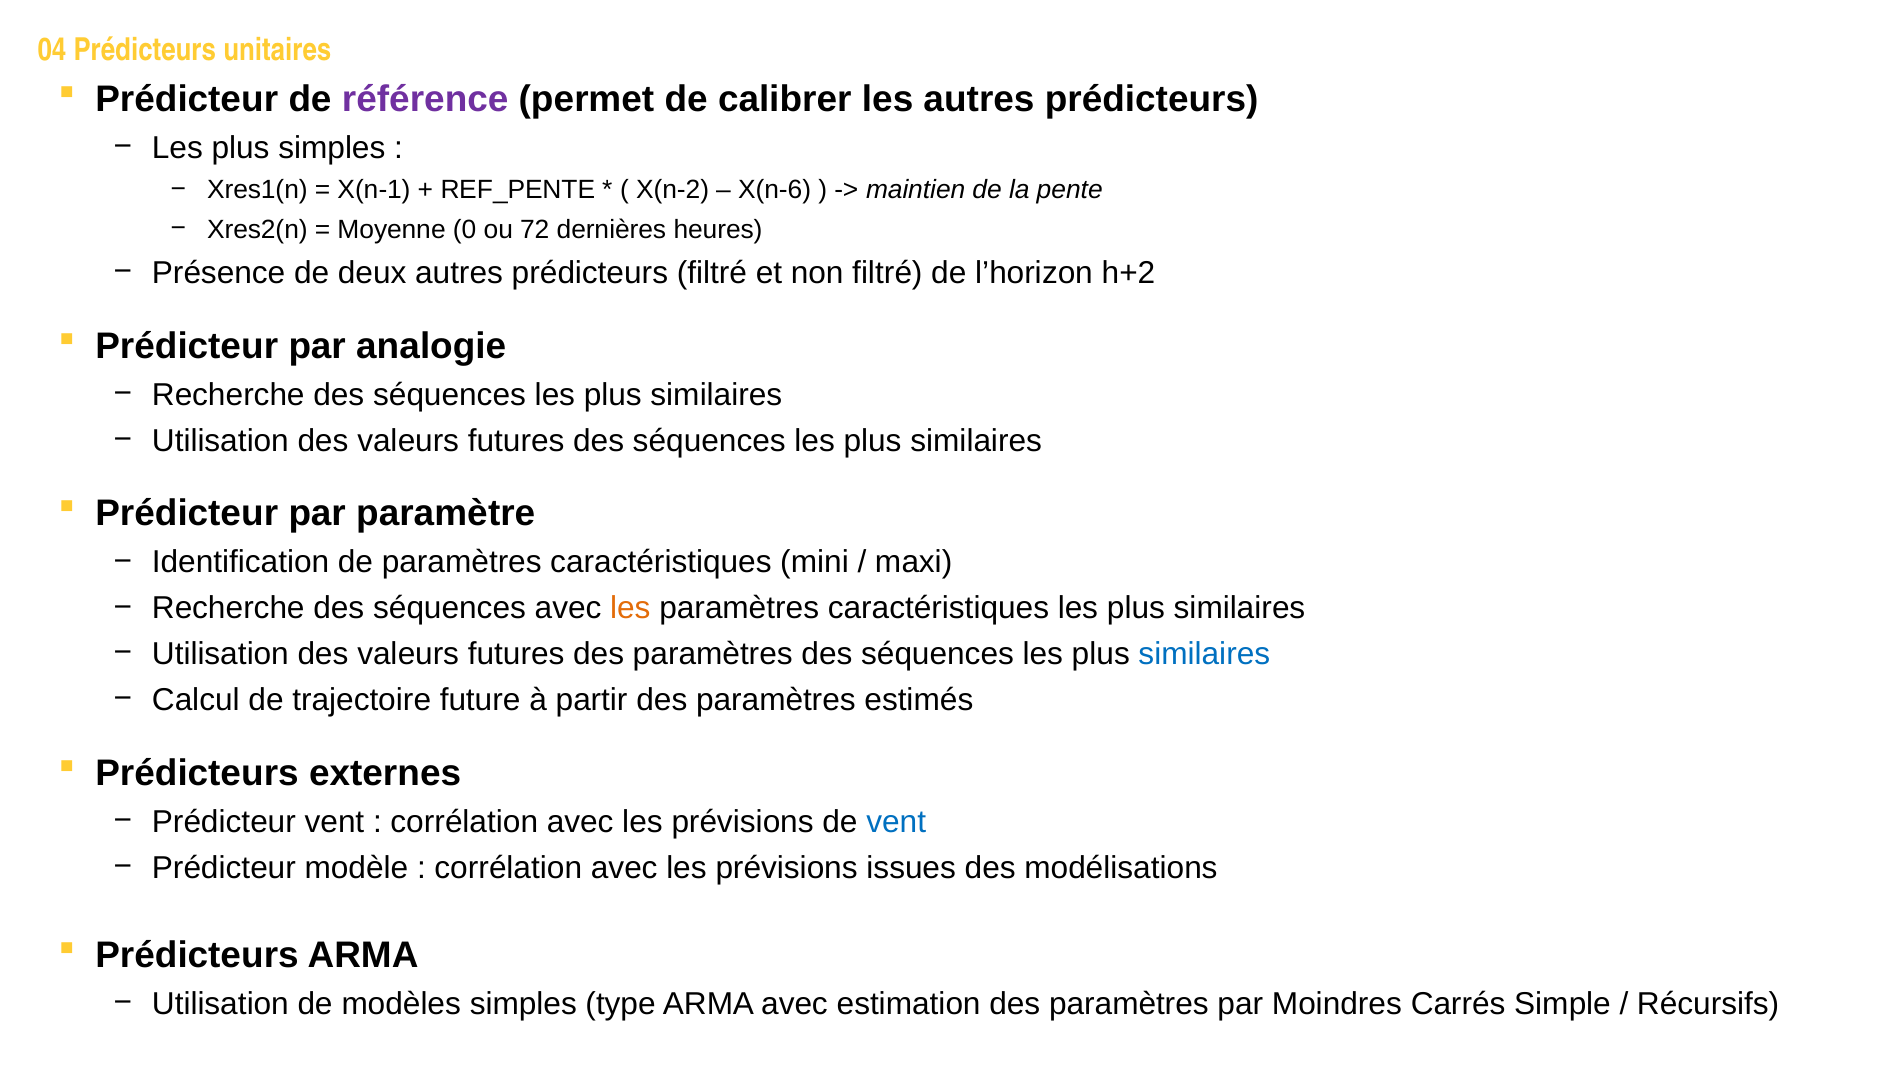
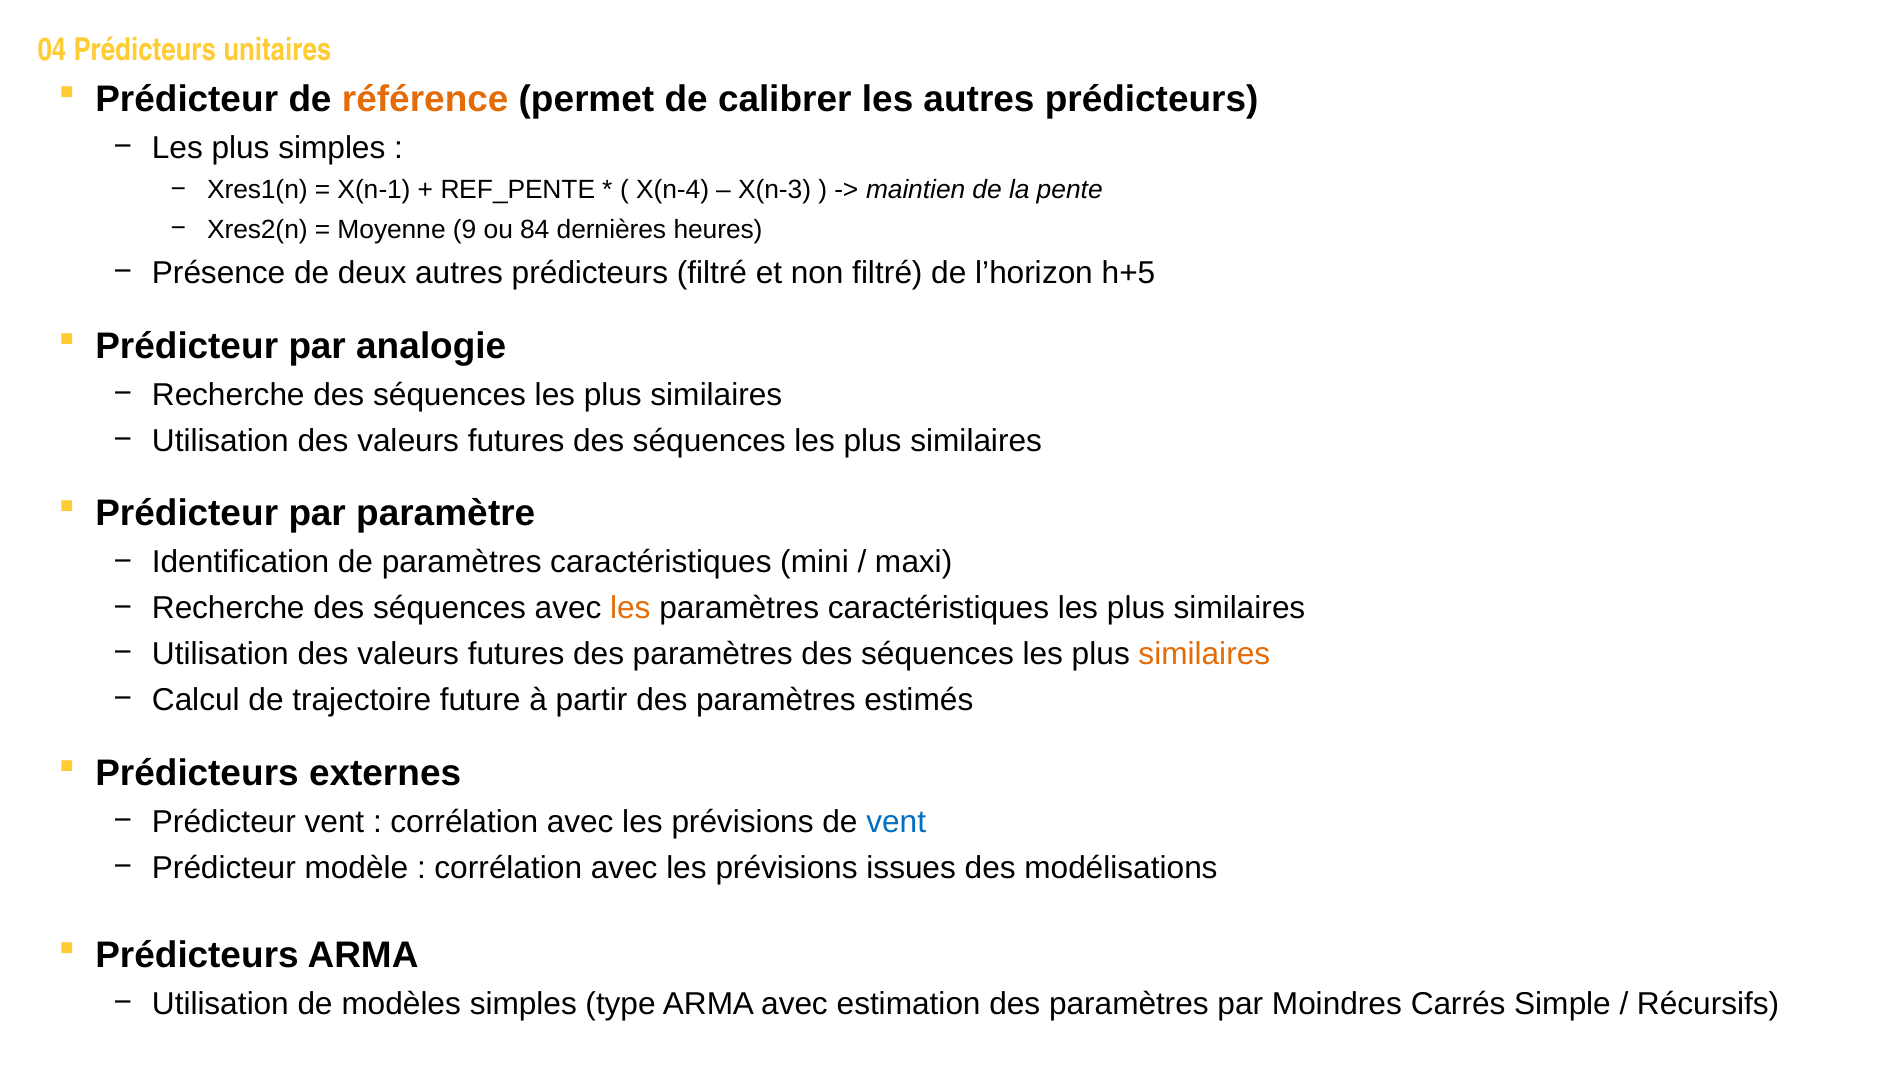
référence colour: purple -> orange (425, 99)
X(n-2: X(n-2 -> X(n-4 (673, 190)
X(n-6: X(n-6 -> X(n-3 (775, 190)
0: 0 -> 9 (465, 230)
72: 72 -> 84 (535, 230)
h+2: h+2 -> h+5 (1128, 273)
similaires colour: blue -> orange (1204, 654)
